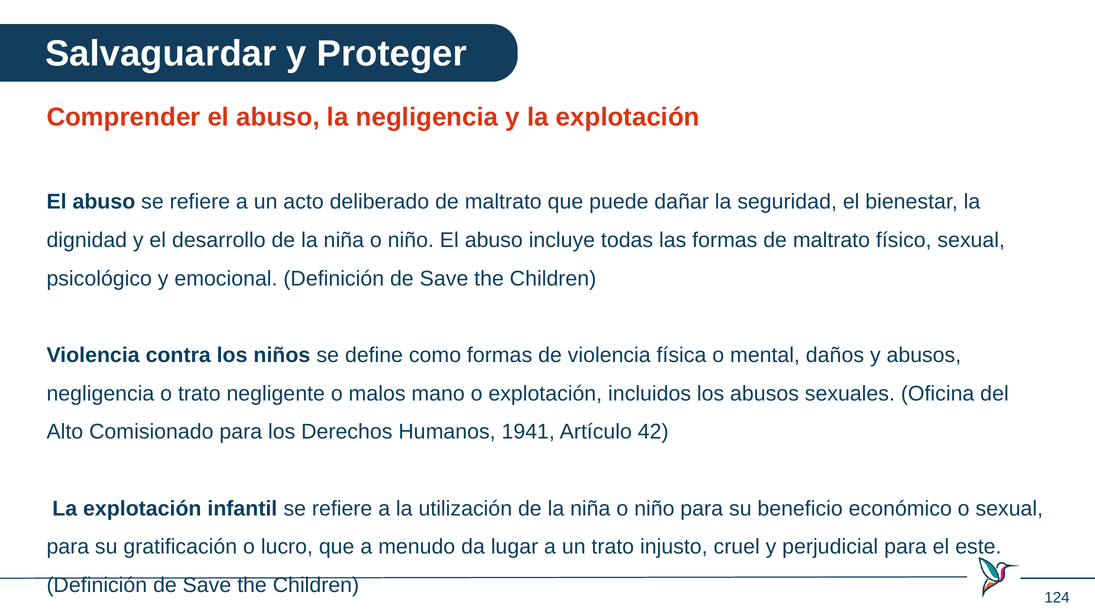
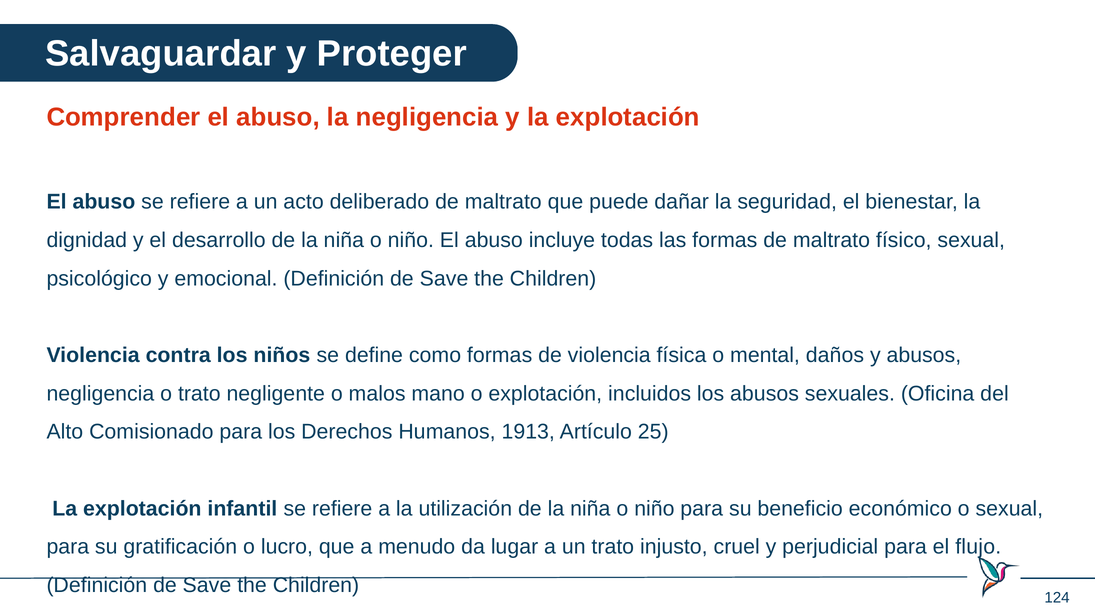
1941: 1941 -> 1913 (528, 432)
42: 42 -> 25 (653, 432)
este: este -> flujo (978, 547)
